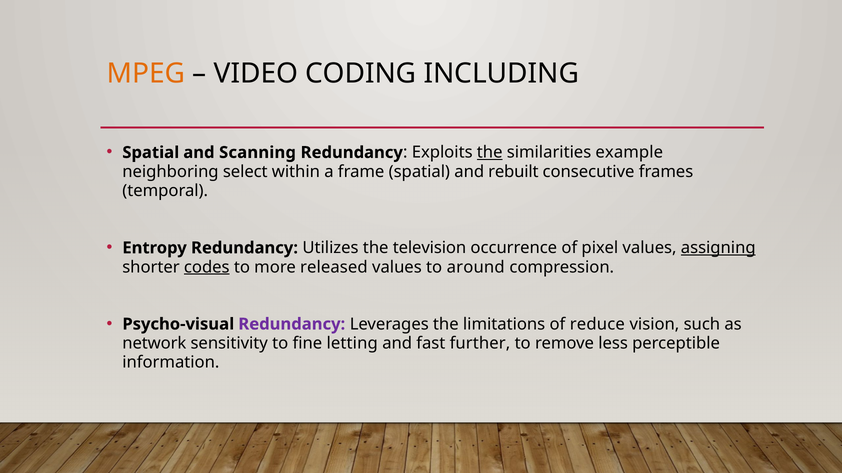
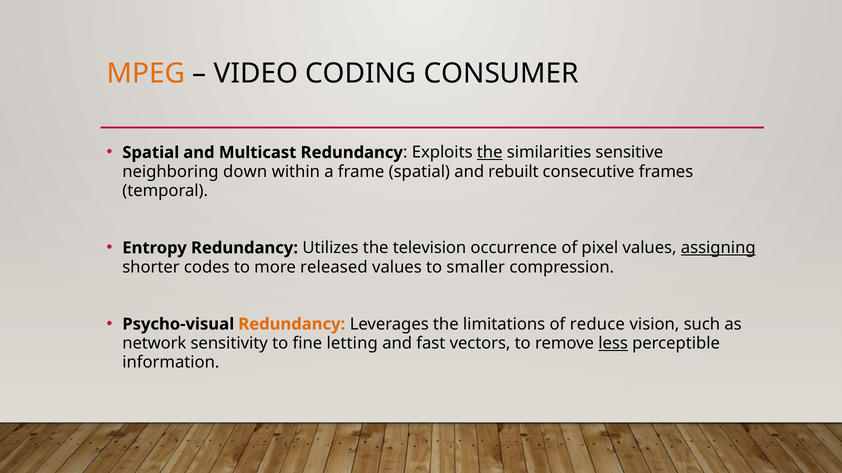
INCLUDING: INCLUDING -> CONSUMER (501, 74)
Scanning: Scanning -> Multicast (258, 153)
example: example -> sensitive (629, 153)
select: select -> down (245, 172)
codes underline: present -> none (207, 267)
around: around -> smaller (476, 267)
Redundancy colour: purple -> orange (292, 325)
further: further -> vectors (480, 344)
less underline: none -> present (613, 344)
